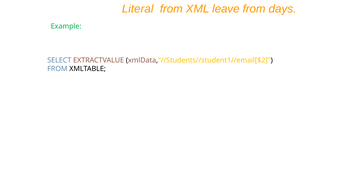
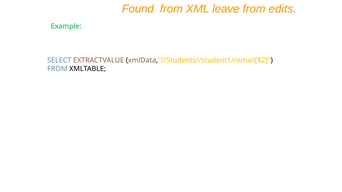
Literal: Literal -> Found (138, 9)
days: days -> edits (283, 9)
